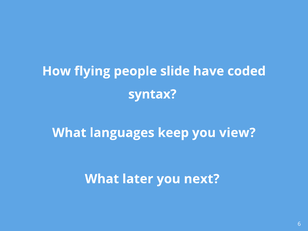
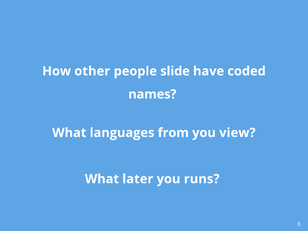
flying: flying -> other (92, 71)
syntax: syntax -> names (152, 94)
keep: keep -> from (173, 133)
next: next -> runs (202, 179)
